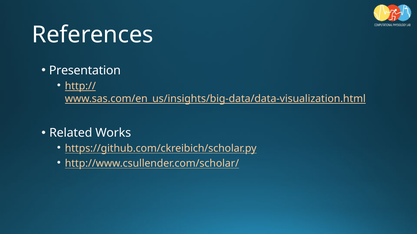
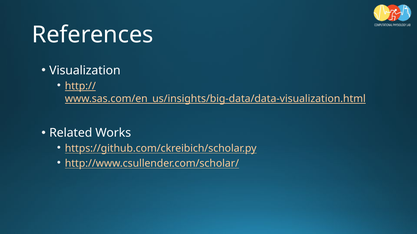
Presentation: Presentation -> Visualization (85, 71)
